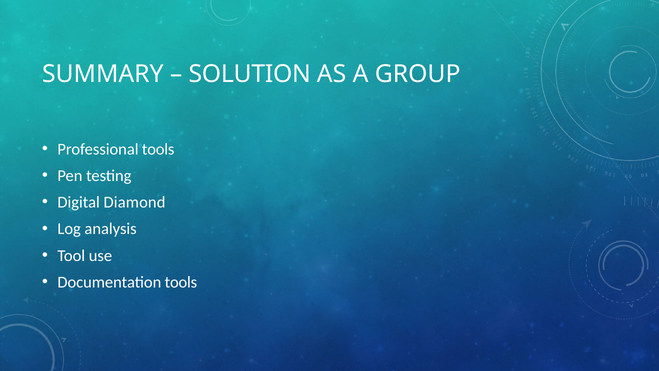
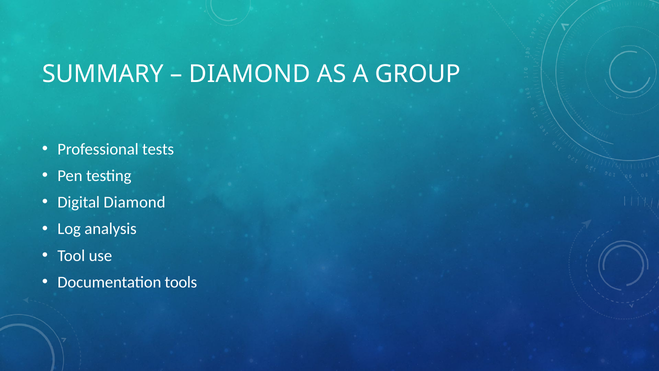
SOLUTION: SOLUTION -> DIAMOND (250, 74)
Professional tools: tools -> tests (158, 149)
